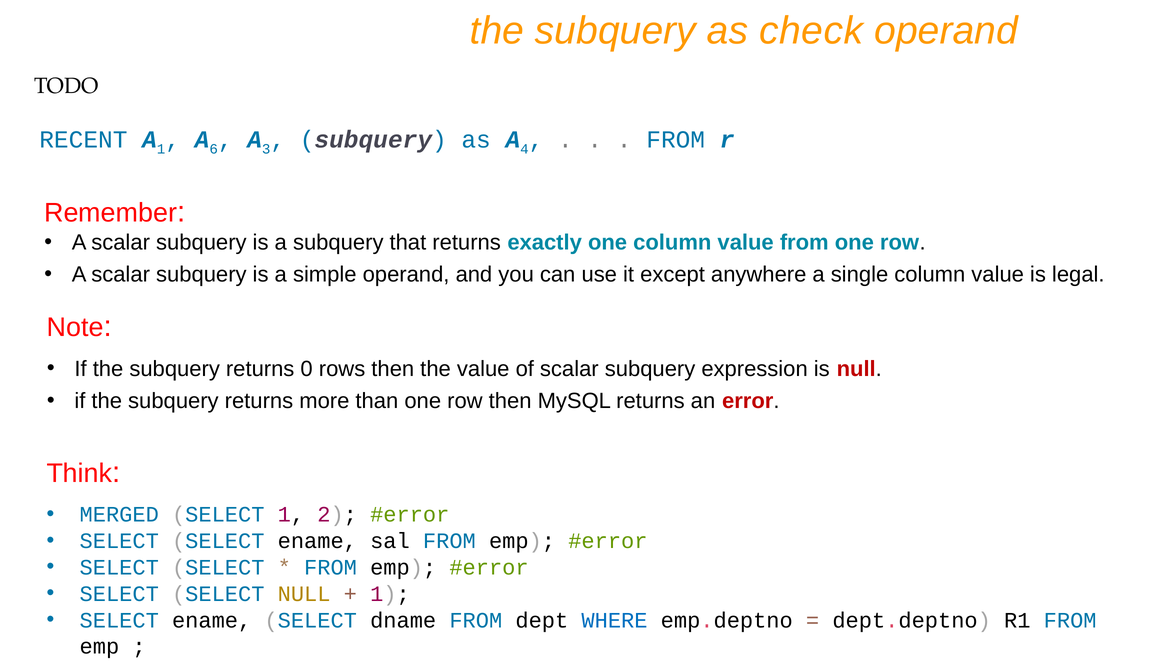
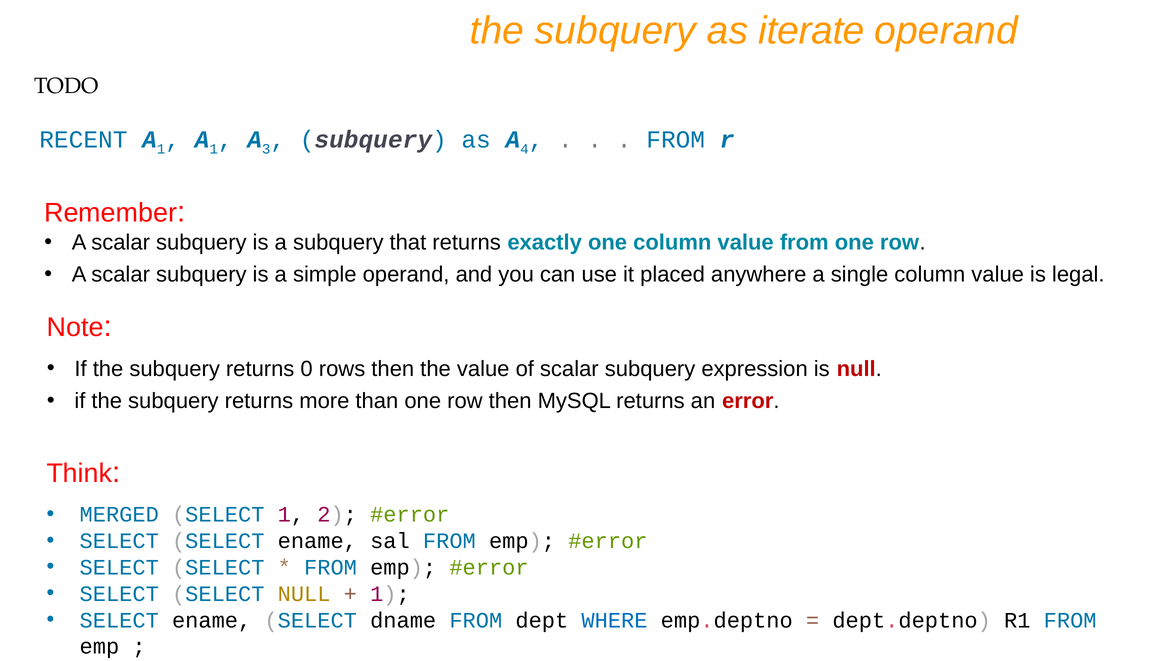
check: check -> iterate (812, 31)
6: 6 -> 1 (214, 149)
except: except -> placed (673, 274)
